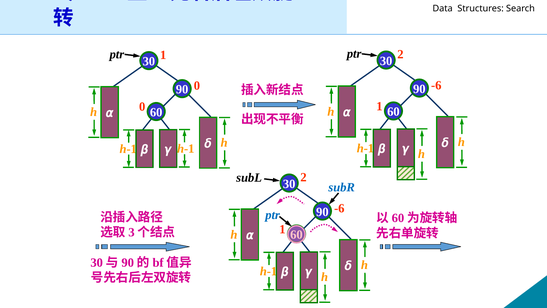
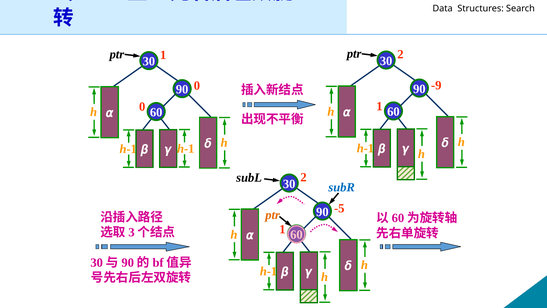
-6: -6 -> -9 (436, 85)
-6: -6 -> -5 (339, 208)
ptr colour: blue -> orange (273, 215)
